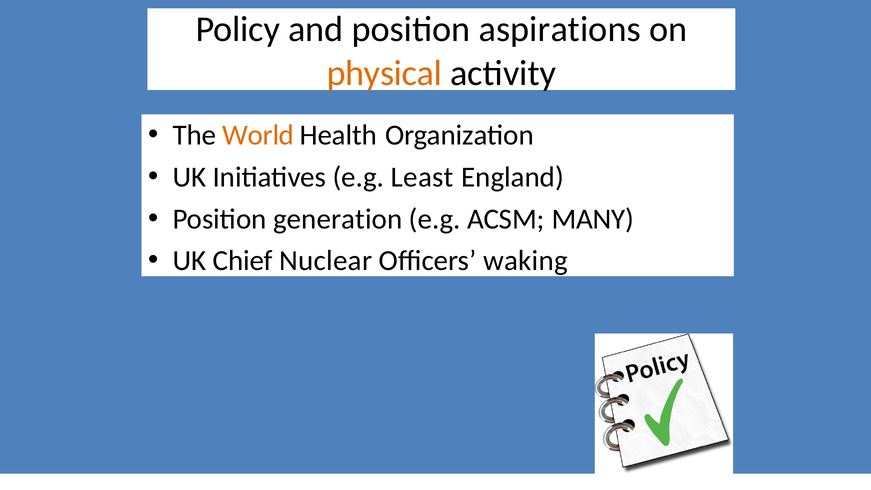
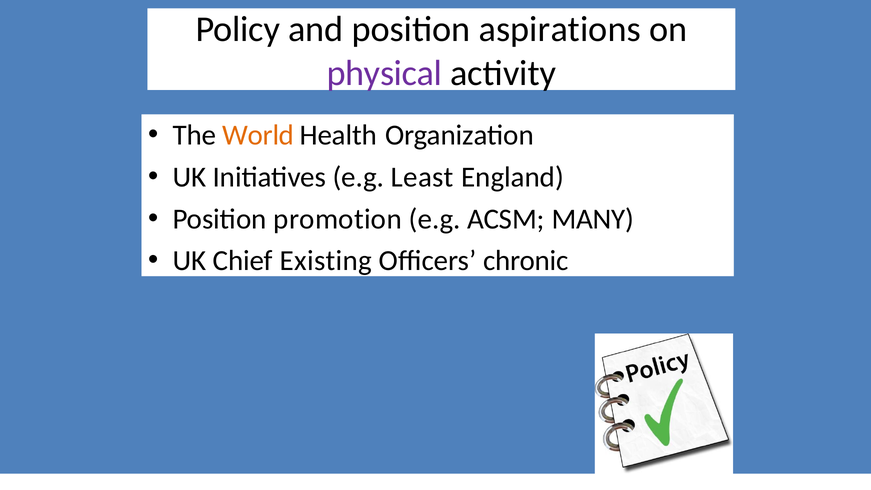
physical colour: orange -> purple (384, 73)
generation: generation -> promotion (338, 219)
Nuclear: Nuclear -> Existing (326, 261)
waking: waking -> chronic (526, 261)
